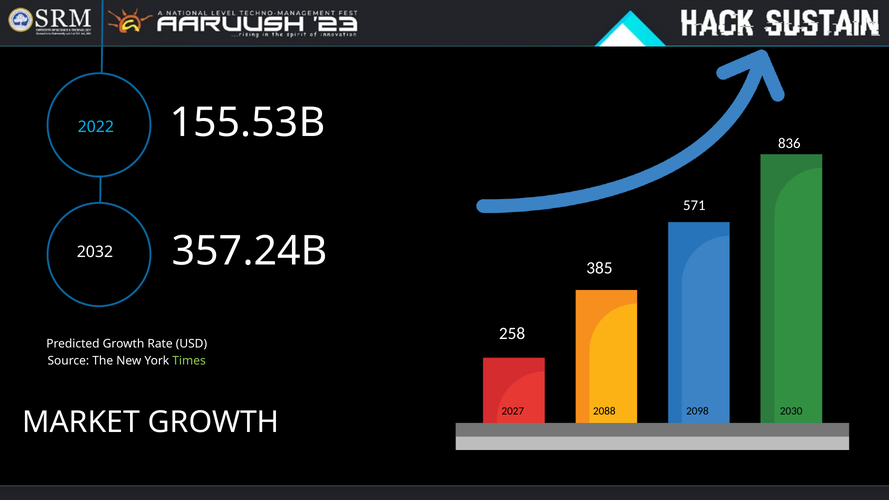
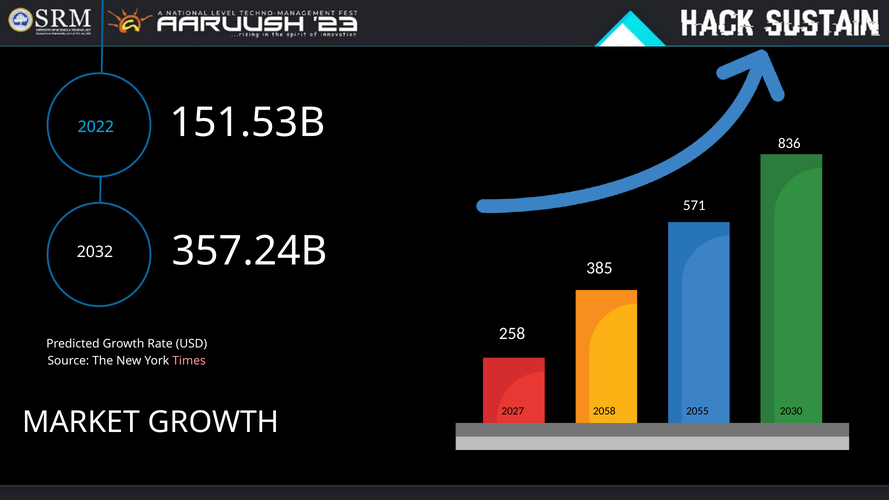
155.53B: 155.53B -> 151.53B (247, 123)
Times colour: light green -> pink (189, 361)
2088: 2088 -> 2058 (604, 411)
2098: 2098 -> 2055 (697, 411)
